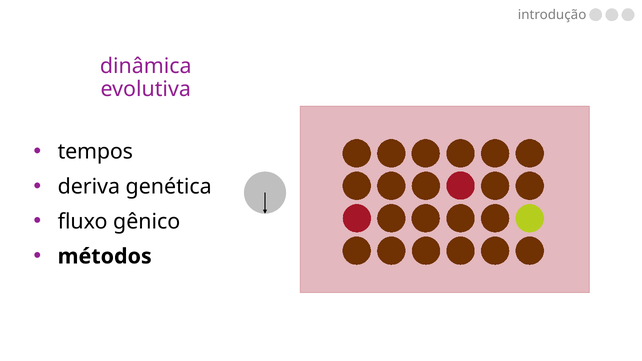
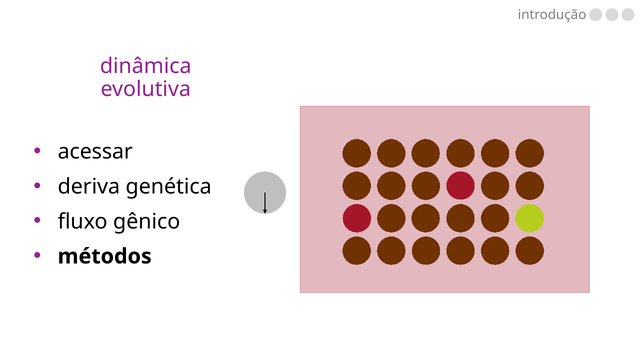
tempos: tempos -> acessar (95, 152)
